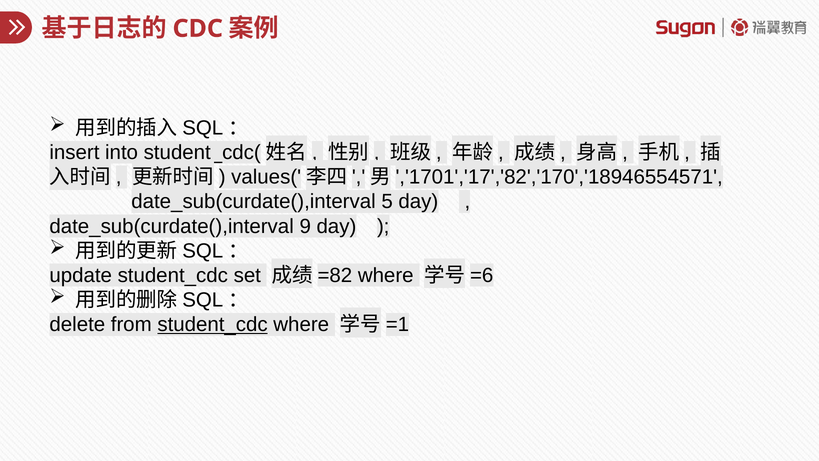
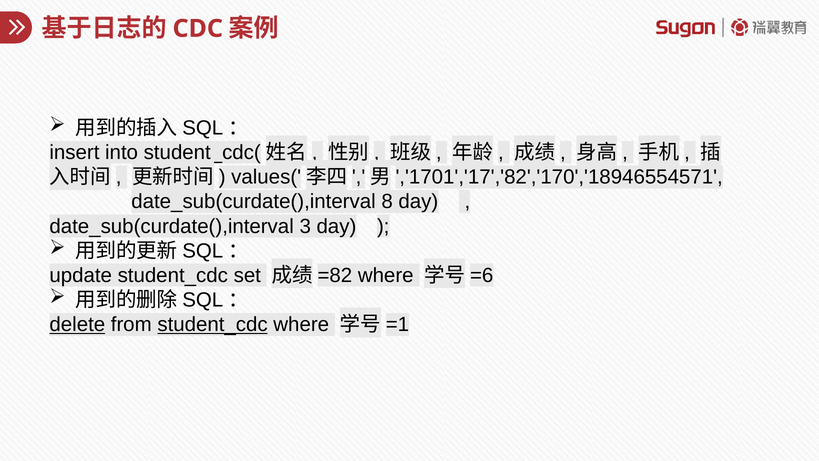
5: 5 -> 8 (387, 202)
9: 9 -> 3 (305, 226)
delete underline: none -> present (77, 324)
